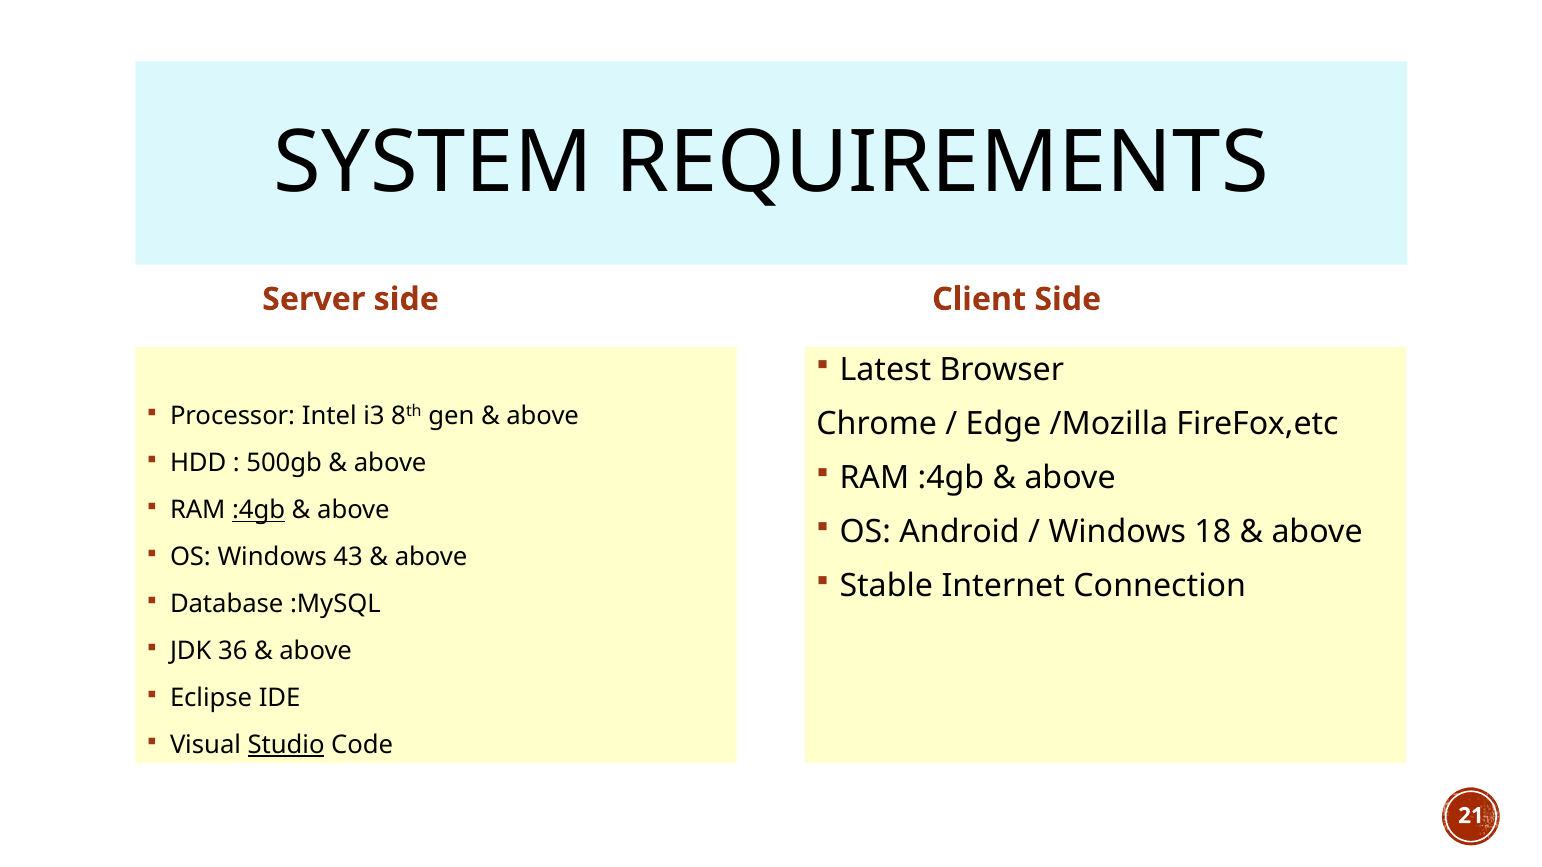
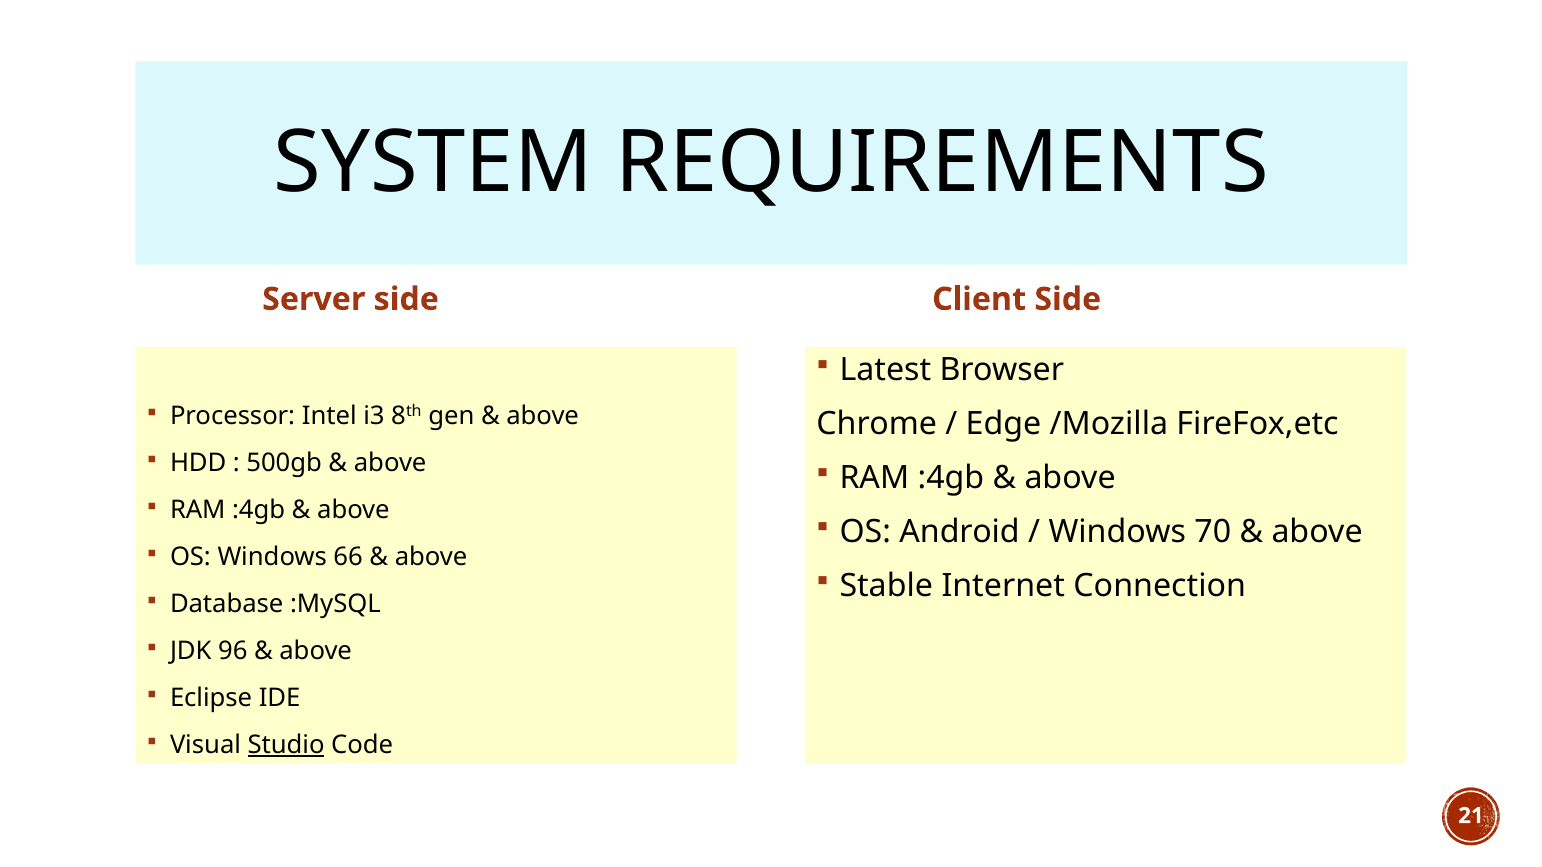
:4gb underline: present -> none (259, 510)
18: 18 -> 70 (1213, 532)
43: 43 -> 66 (348, 557)
36: 36 -> 96 (233, 651)
